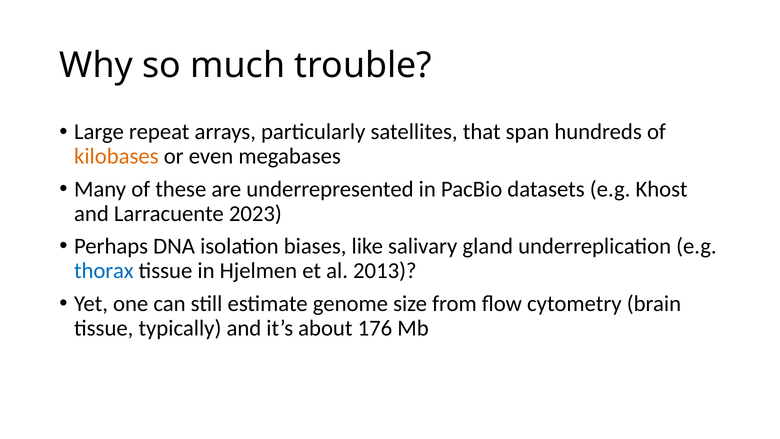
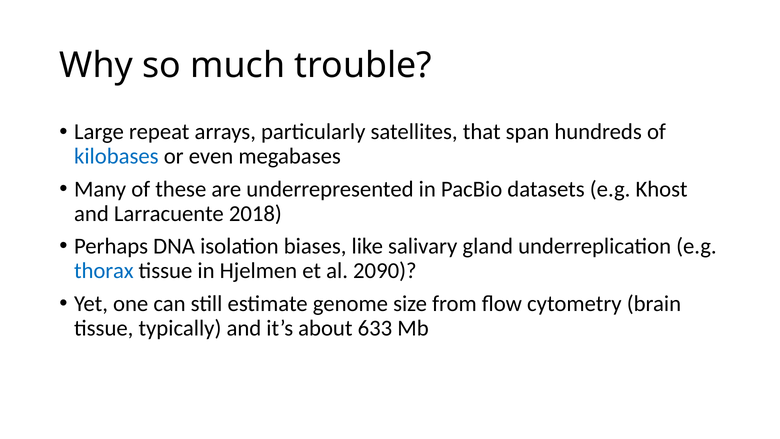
kilobases colour: orange -> blue (116, 156)
2023: 2023 -> 2018 (255, 214)
2013: 2013 -> 2090 (385, 271)
176: 176 -> 633 (375, 328)
